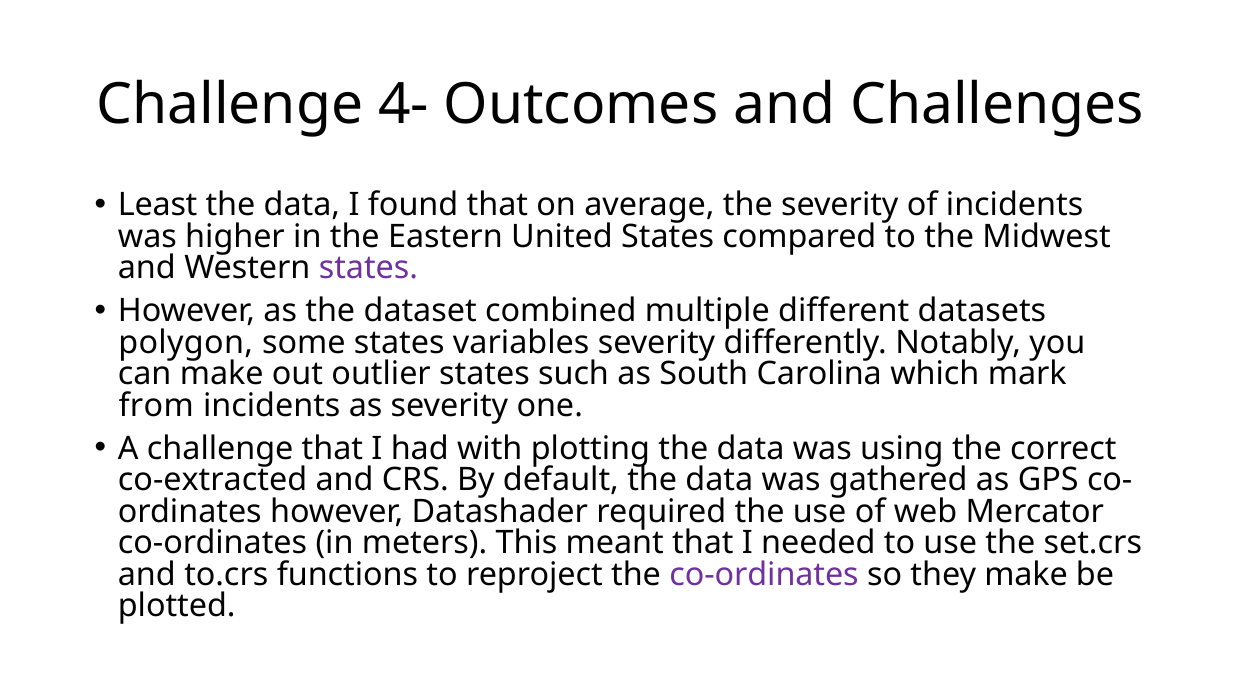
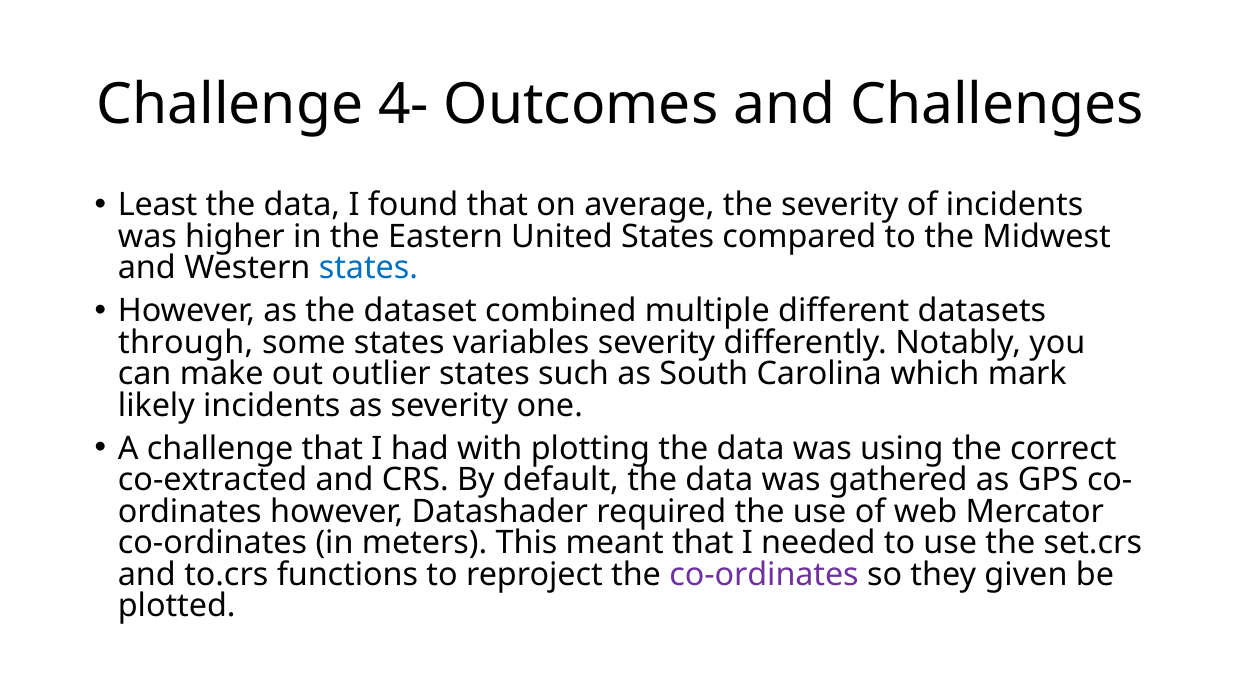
states colour: purple -> blue (368, 268)
polygon: polygon -> through (186, 342)
from: from -> likely (156, 405)
they make: make -> given (1026, 574)
